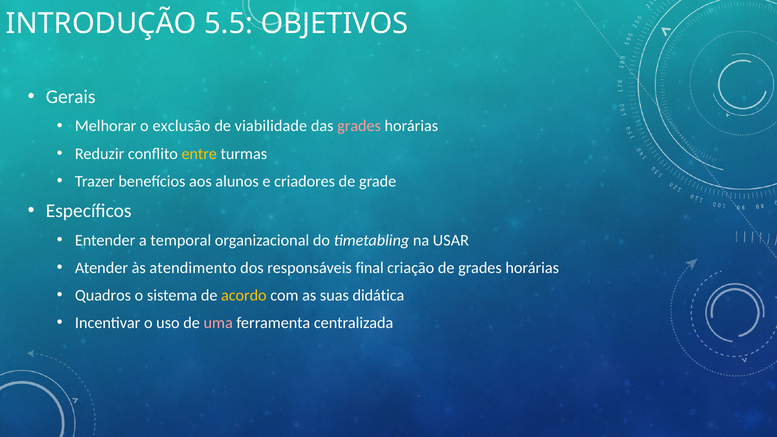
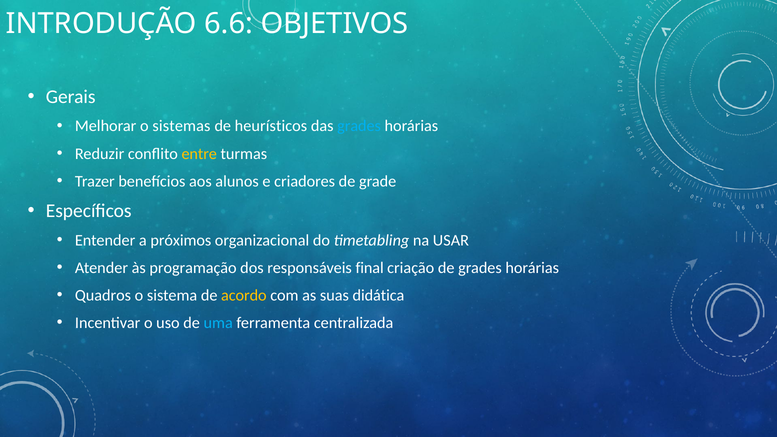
5.5: 5.5 -> 6.6 (229, 23)
exclusão: exclusão -> sistemas (181, 126)
viabilidade: viabilidade -> heurísticos (271, 126)
grades colour: pink -> light blue (359, 126)
temporal: temporal -> próximos (181, 240)
atendimento: atendimento -> programação (193, 268)
uma colour: pink -> light blue (218, 323)
